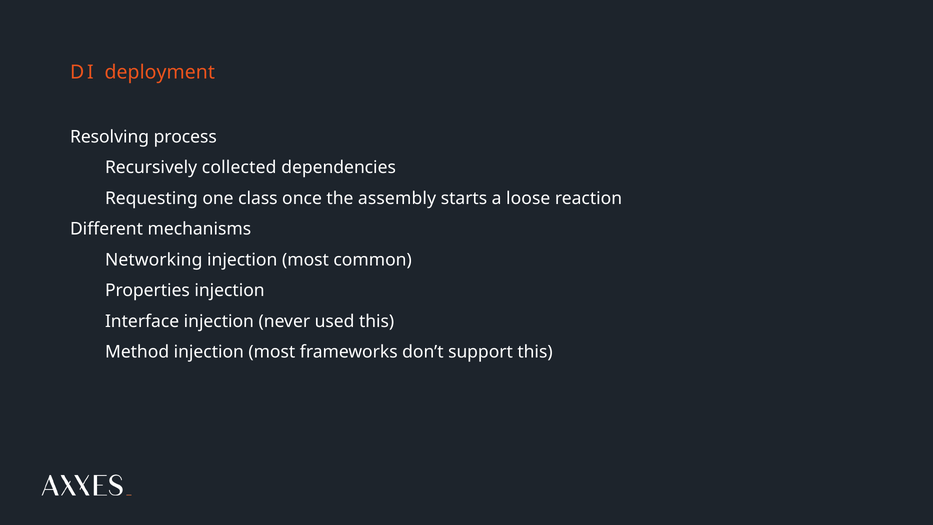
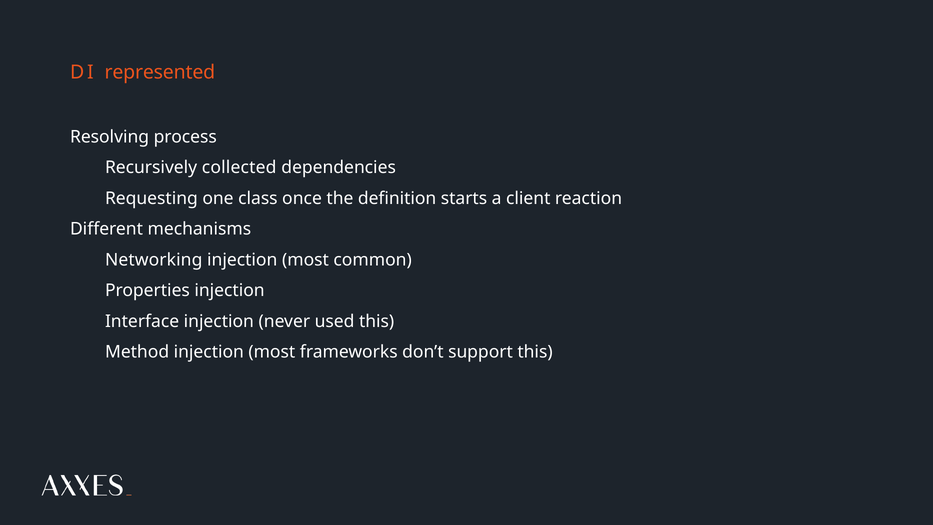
deployment: deployment -> represented (160, 72)
assembly: assembly -> definition (397, 198)
loose: loose -> client (528, 198)
